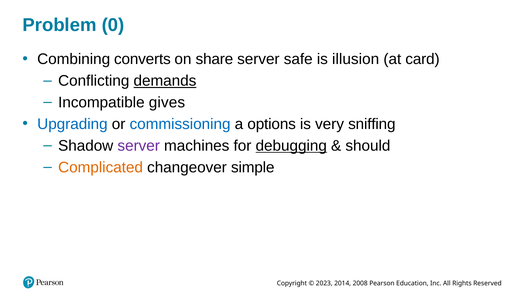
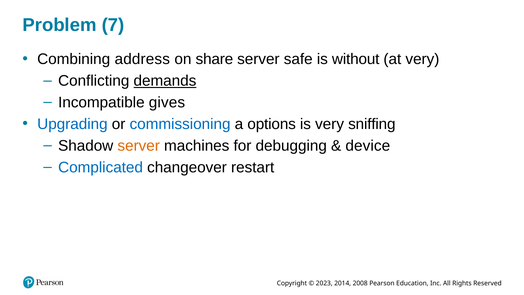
0: 0 -> 7 (113, 25)
converts: converts -> address (142, 59)
illusion: illusion -> without (356, 59)
at card: card -> very (422, 59)
server colour: purple -> orange (139, 146)
debugging underline: present -> none (291, 146)
should: should -> device (368, 146)
Complicated colour: orange -> blue (101, 167)
simple: simple -> restart (253, 167)
